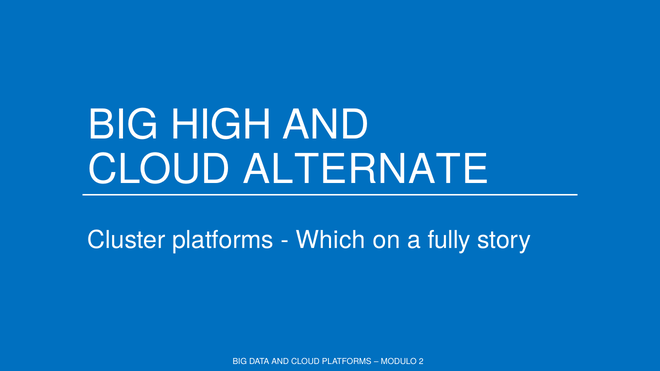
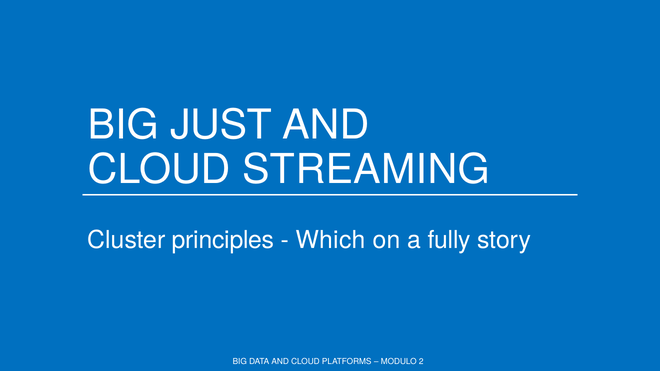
HIGH: HIGH -> JUST (221, 125)
ALTERNATE: ALTERNATE -> STREAMING (366, 170)
Cluster platforms: platforms -> principles (223, 240)
